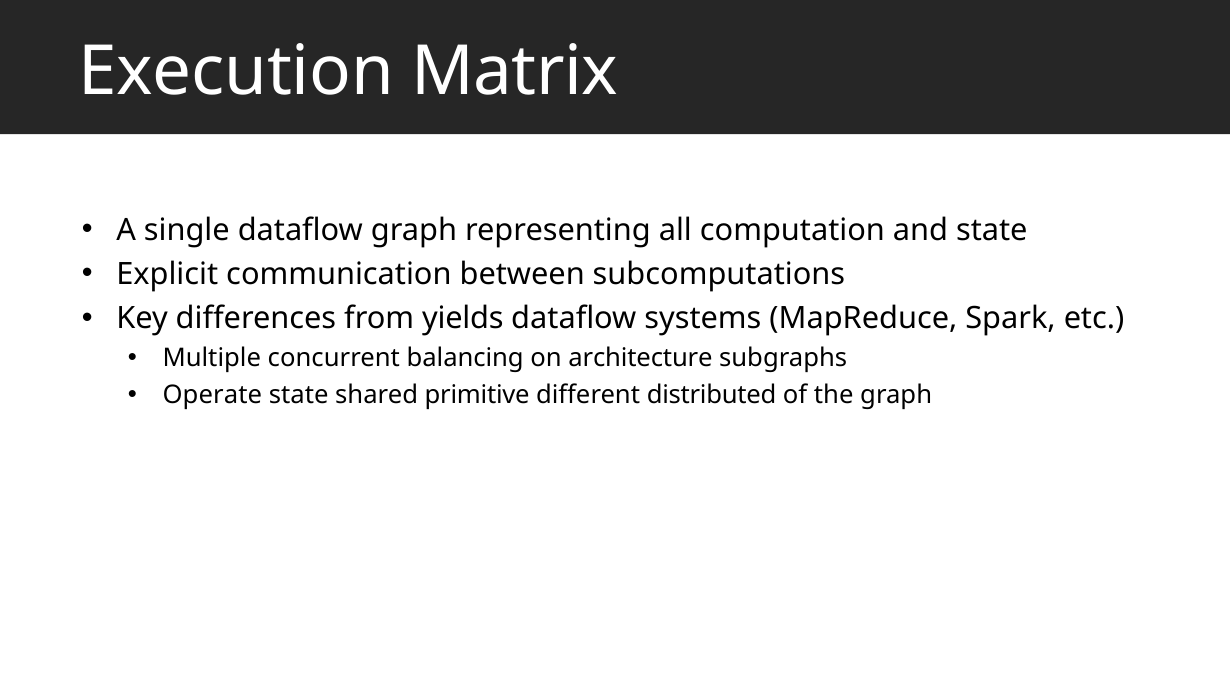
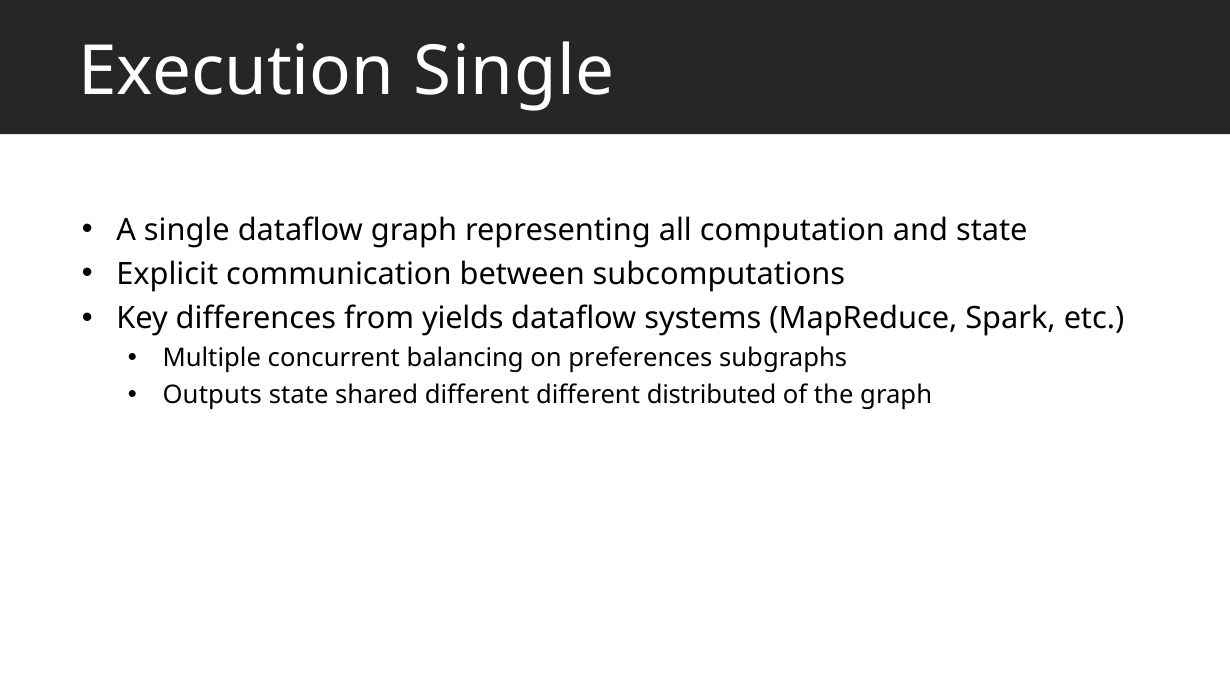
Execution Matrix: Matrix -> Single (514, 72)
architecture: architecture -> preferences (640, 358)
Operate: Operate -> Outputs (212, 395)
shared primitive: primitive -> different (477, 395)
